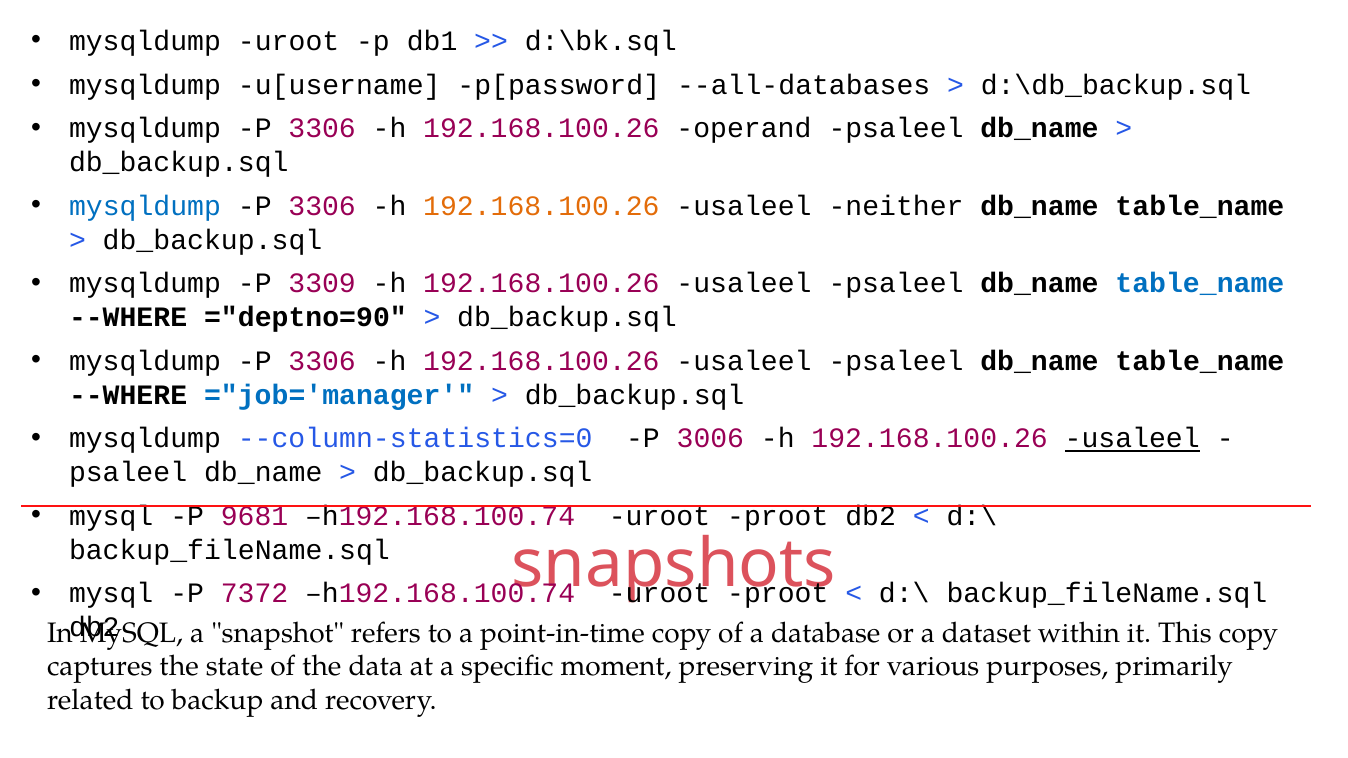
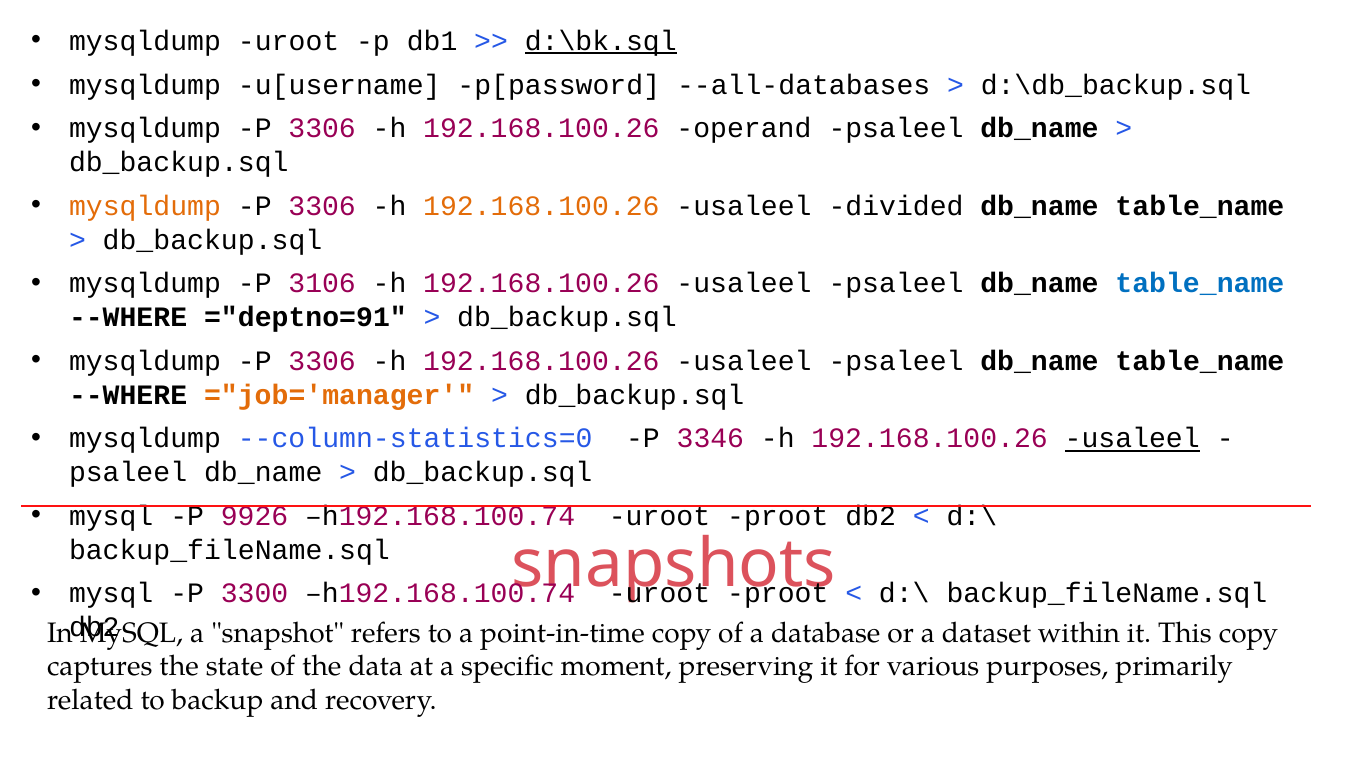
d:\bk.sql underline: none -> present (601, 41)
mysqldump colour: blue -> orange (145, 206)
neither: neither -> divided (896, 206)
3309: 3309 -> 3106 (322, 284)
="deptno=90: ="deptno=90 -> ="deptno=91 (305, 317)
="job='manager colour: blue -> orange (339, 395)
3006: 3006 -> 3346 (710, 439)
9681: 9681 -> 9926 (255, 516)
7372: 7372 -> 3300 (255, 594)
